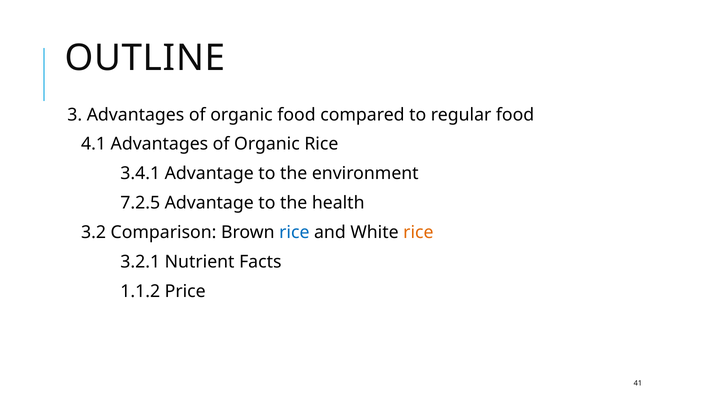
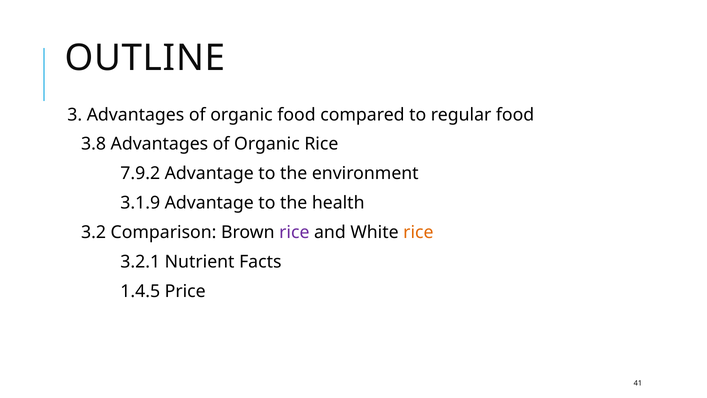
4.1: 4.1 -> 3.8 (94, 144)
3.4.1: 3.4.1 -> 7.9.2 (140, 173)
7.2.5: 7.2.5 -> 3.1.9 (140, 203)
rice colour: blue -> purple (294, 232)
1.1.2: 1.1.2 -> 1.4.5 (140, 291)
